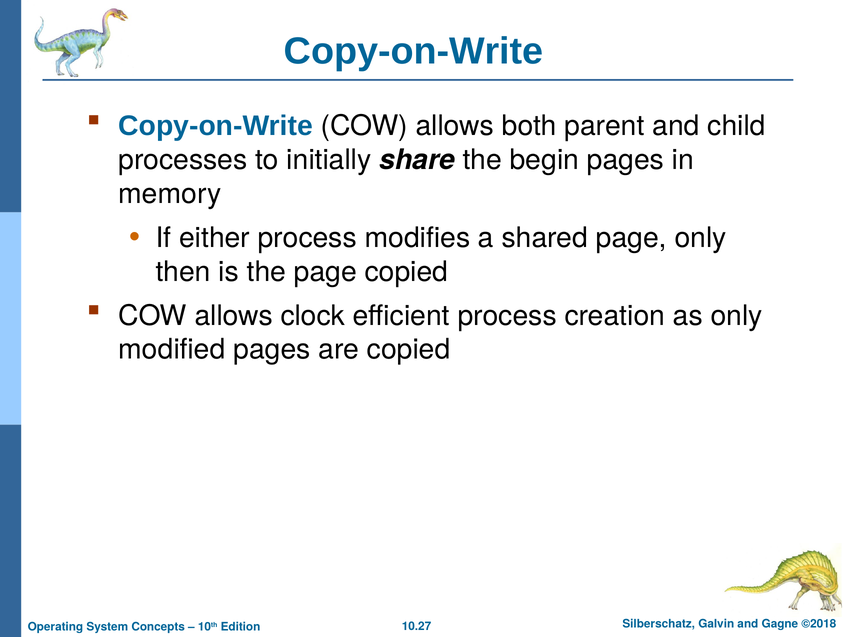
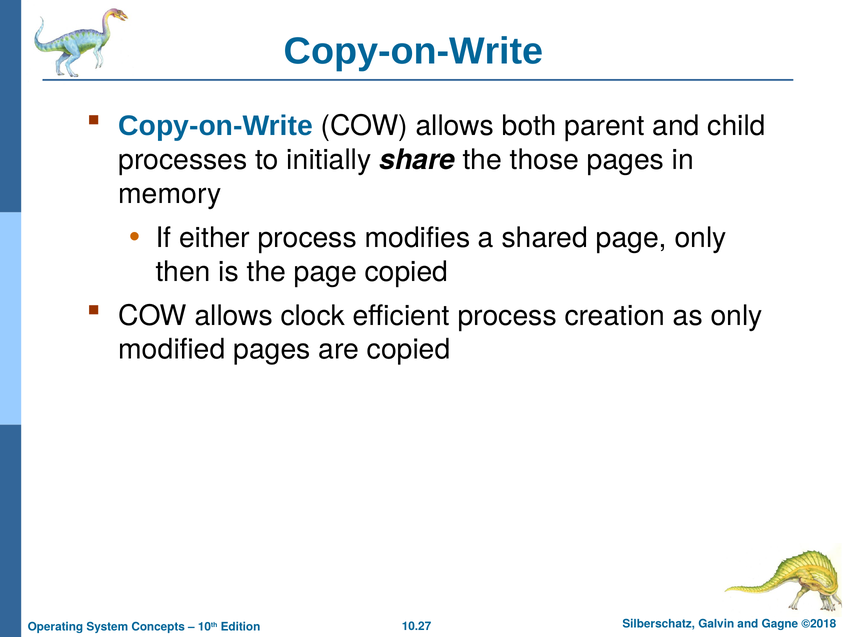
begin: begin -> those (544, 160)
